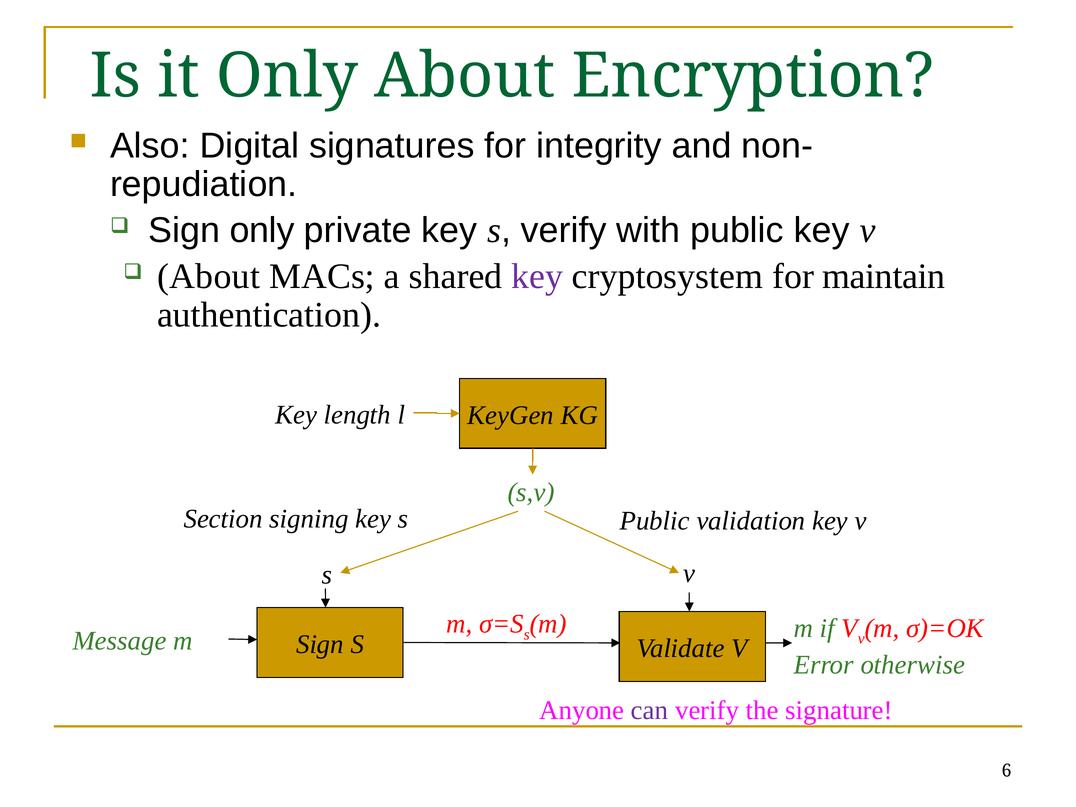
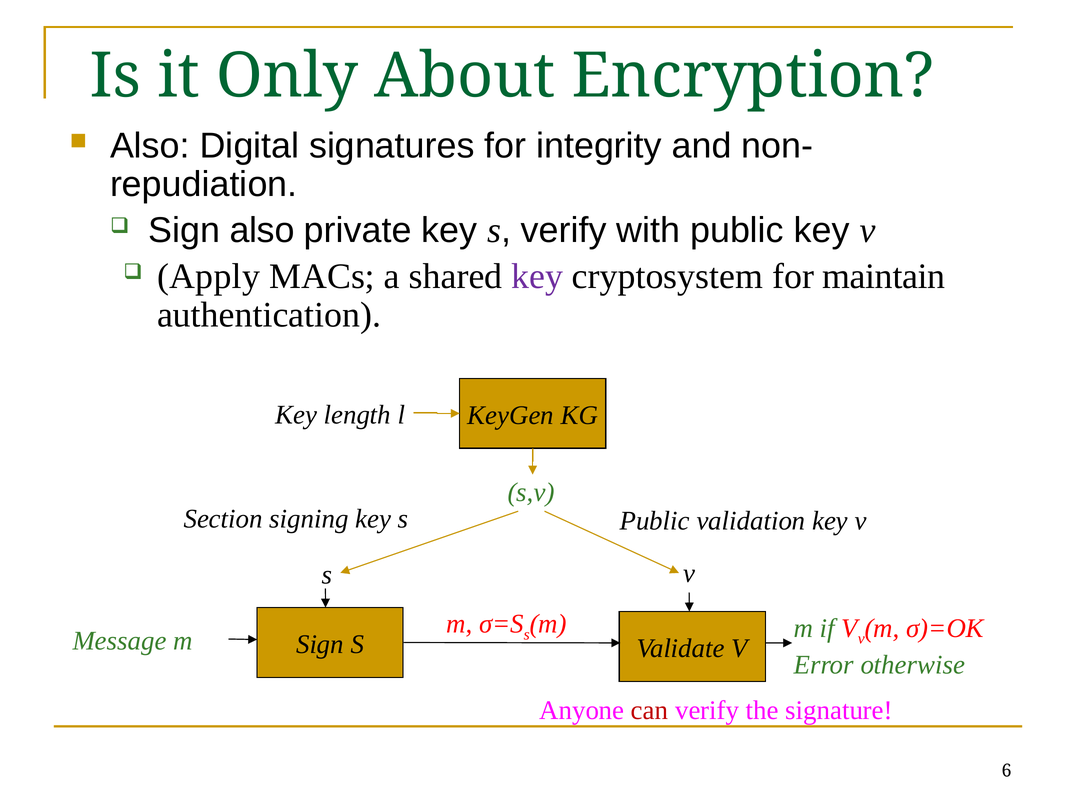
Sign only: only -> also (262, 230)
About: About -> Apply (209, 276)
can colour: purple -> red (650, 710)
